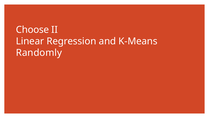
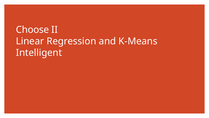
Randomly: Randomly -> Intelligent (39, 53)
